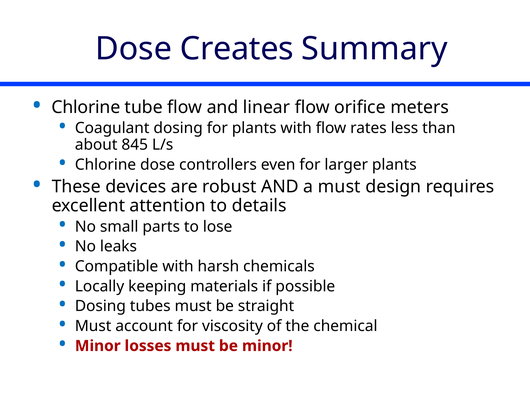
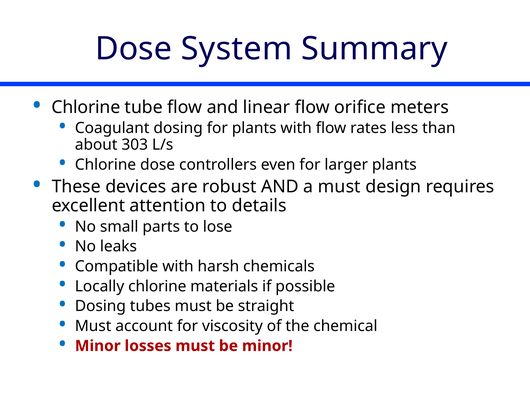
Creates: Creates -> System (237, 49)
845: 845 -> 303 (135, 145)
Locally keeping: keeping -> chlorine (157, 286)
